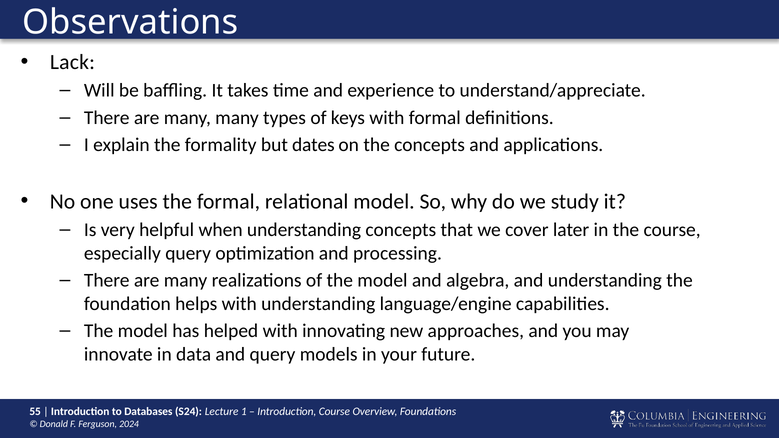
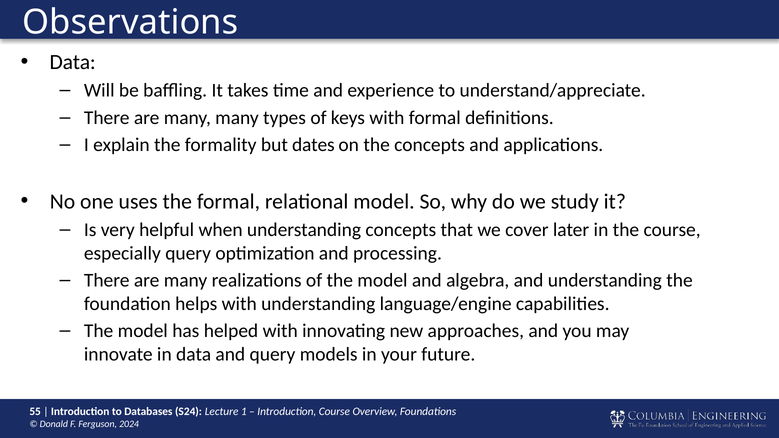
Lack: Lack -> Data (73, 62)
